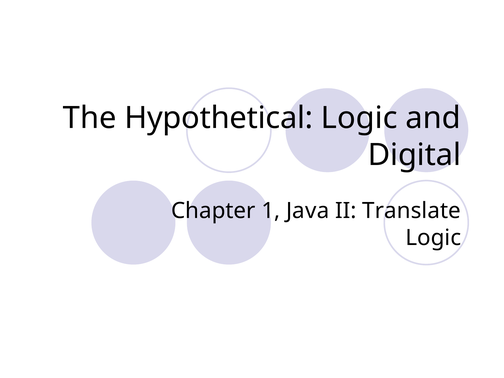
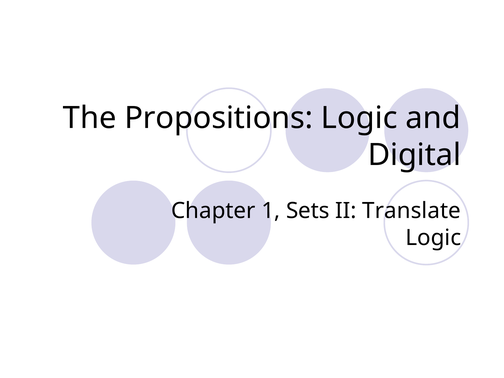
Hypothetical: Hypothetical -> Propositions (219, 118)
Java: Java -> Sets (308, 211)
